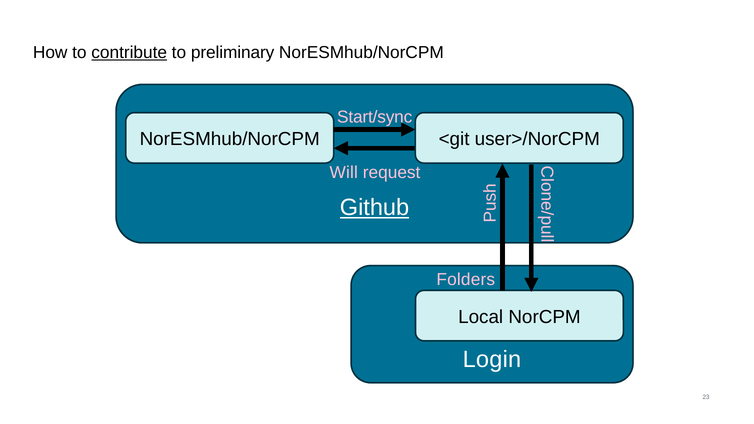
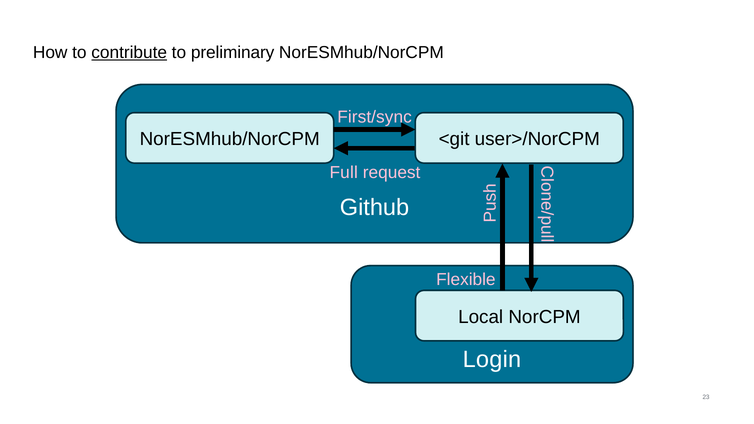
Start/sync: Start/sync -> First/sync (375, 117)
Will: Will -> Full (344, 173)
Github underline: present -> none (374, 208)
Folders: Folders -> Flexible (466, 280)
